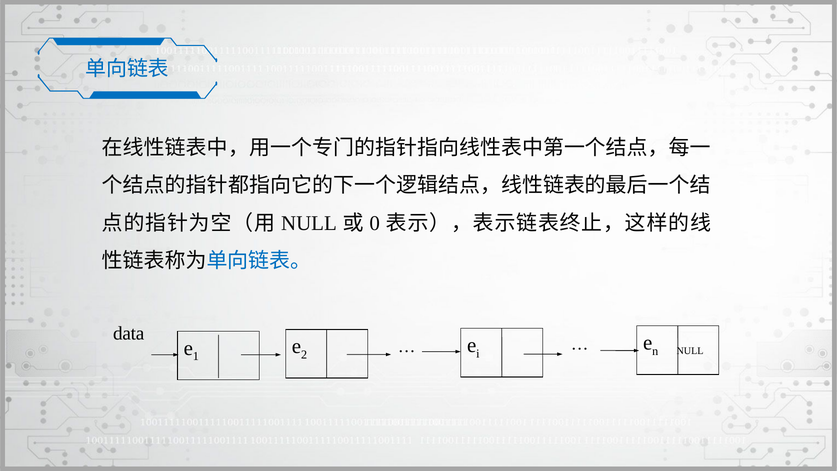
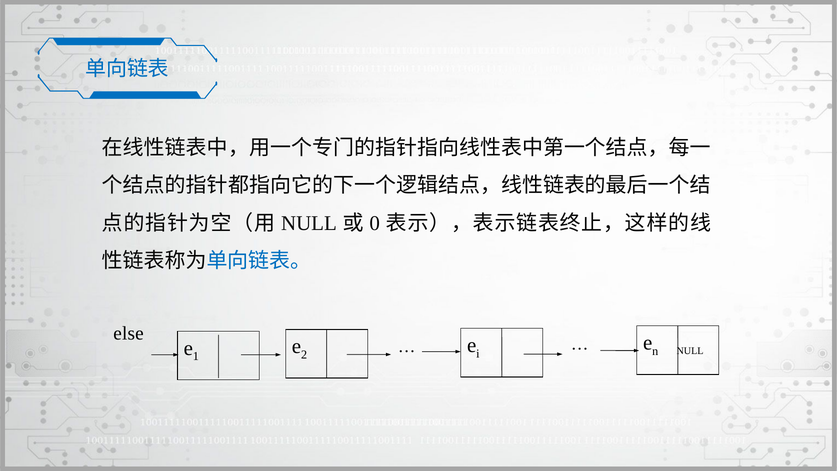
data: data -> else (128, 333)
